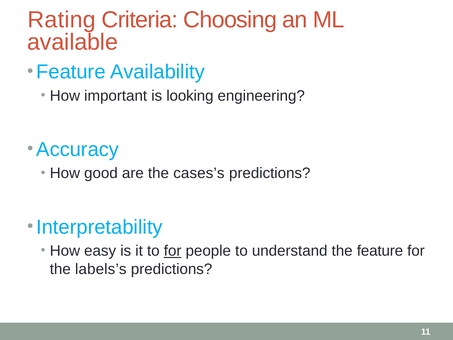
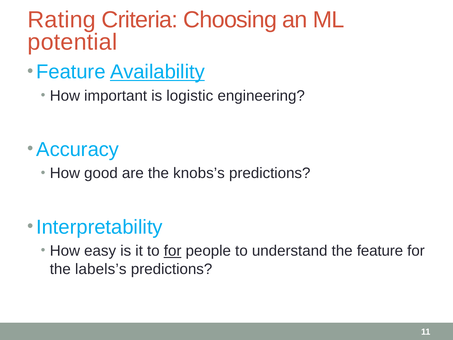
available: available -> potential (72, 42)
Availability underline: none -> present (157, 72)
looking: looking -> logistic (190, 96)
cases’s: cases’s -> knobs’s (199, 173)
